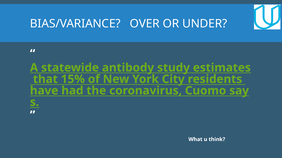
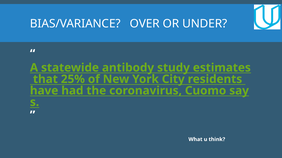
15%: 15% -> 25% (73, 79)
